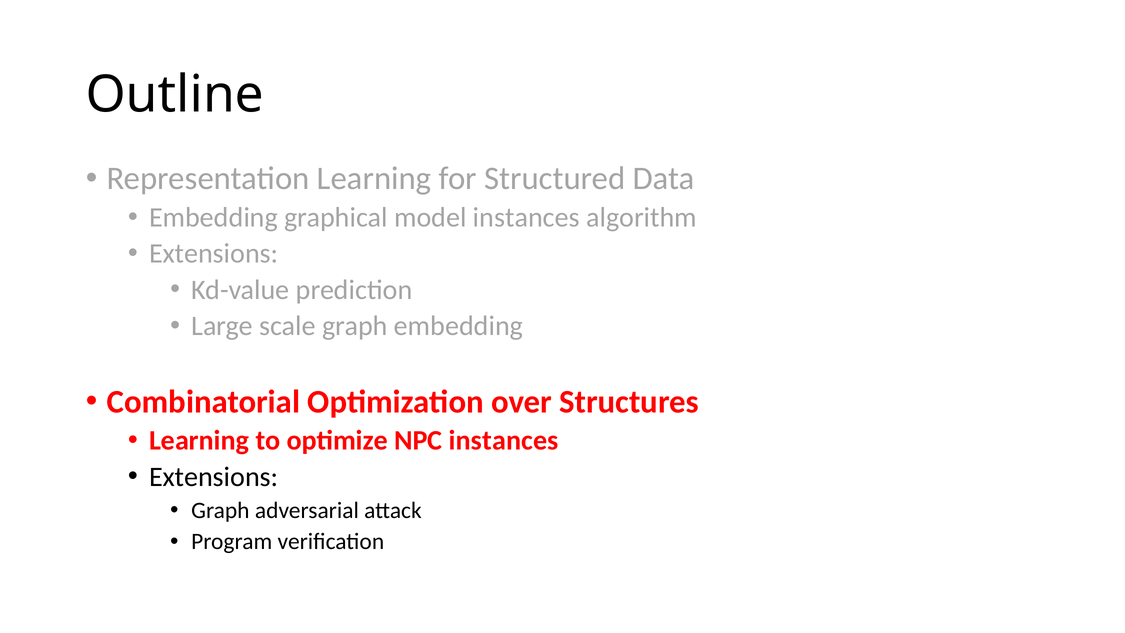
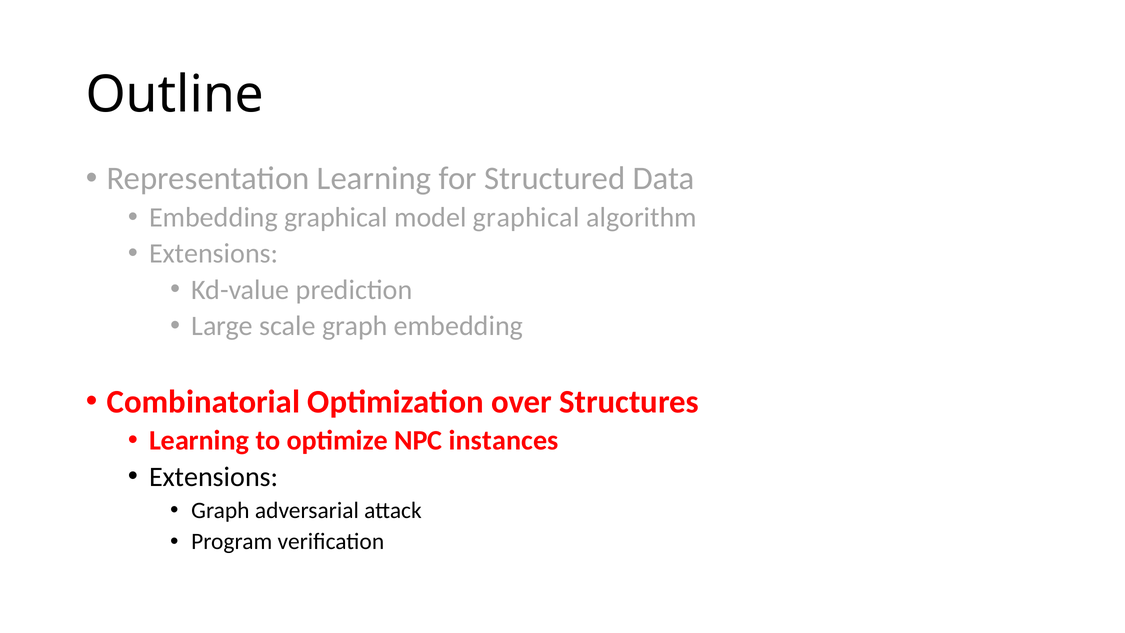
model instances: instances -> graphical (526, 217)
